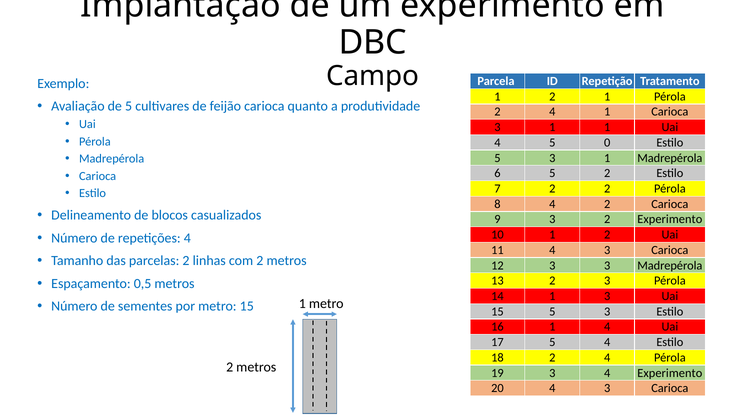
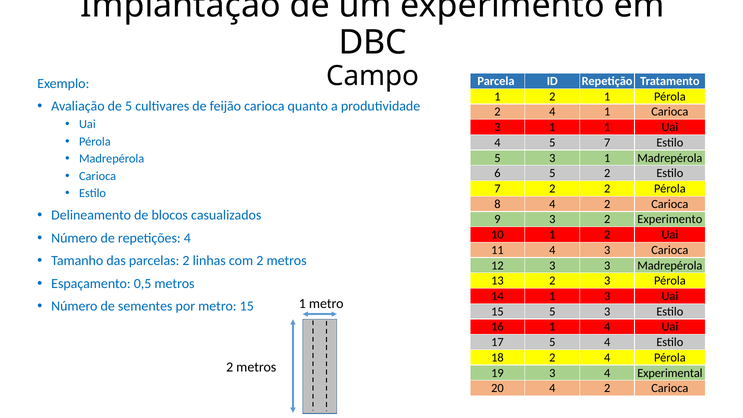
5 0: 0 -> 7 (607, 143)
4 Experimento: Experimento -> Experimental (670, 373)
20 4 3: 3 -> 2 (607, 388)
